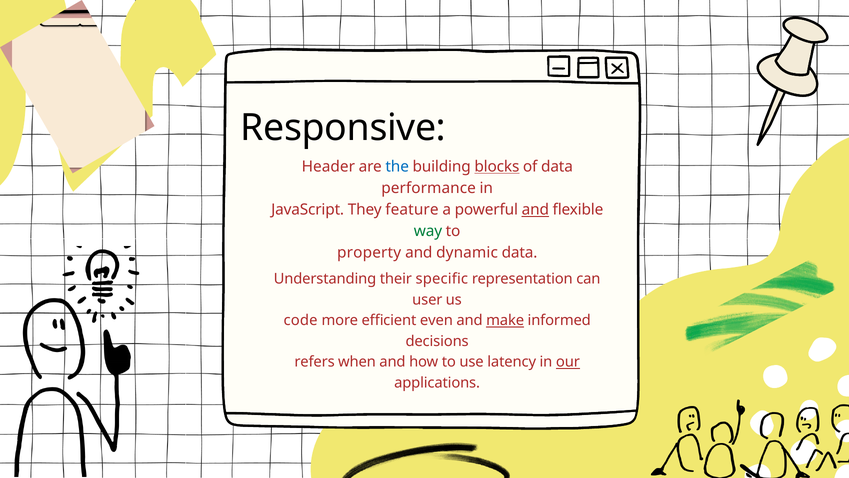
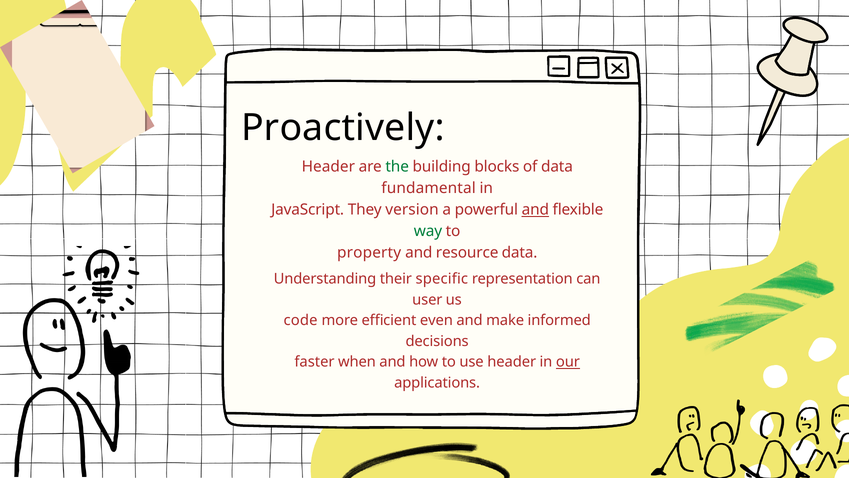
Responsive: Responsive -> Proactively (343, 128)
the colour: blue -> green (397, 166)
blocks underline: present -> none (497, 166)
performance: performance -> fundamental (429, 188)
feature: feature -> version (412, 210)
dynamic: dynamic -> resource (467, 253)
make underline: present -> none (505, 320)
refers: refers -> faster (314, 362)
use latency: latency -> header (512, 362)
